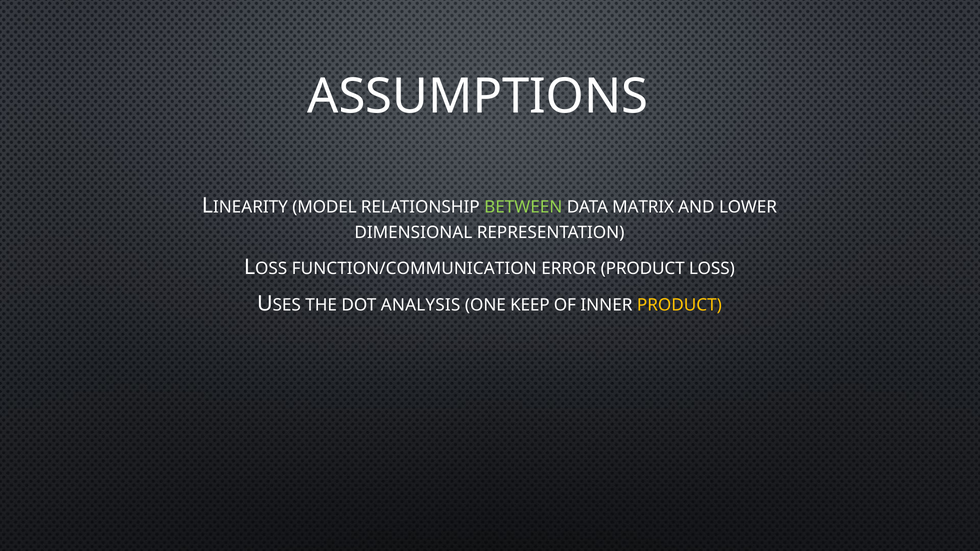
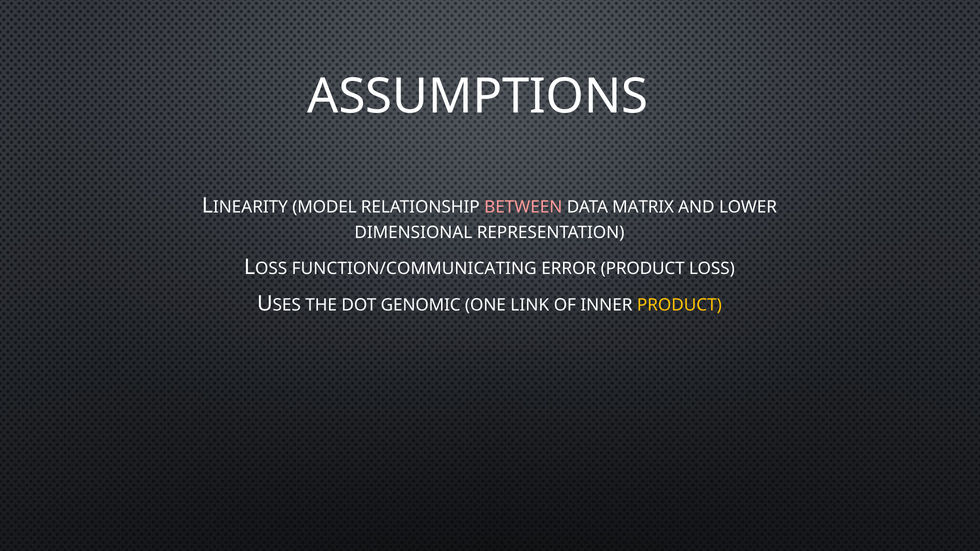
BETWEEN colour: light green -> pink (523, 207)
FUNCTION/COMMUNICATION: FUNCTION/COMMUNICATION -> FUNCTION/COMMUNICATING (414, 269)
ANALYSIS: ANALYSIS -> GENOMIC (421, 305)
KEEP: KEEP -> LINK (530, 305)
